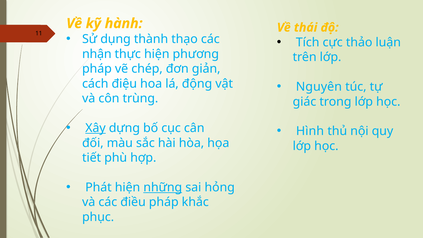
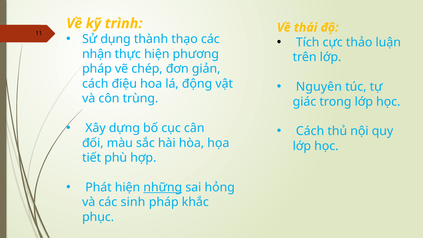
hành: hành -> trình (124, 23)
Xây underline: present -> none (95, 128)
Hình: Hình -> Cách (310, 131)
điều: điều -> sinh (133, 202)
